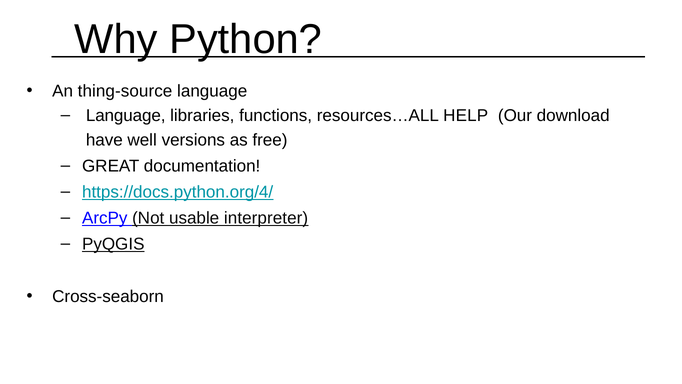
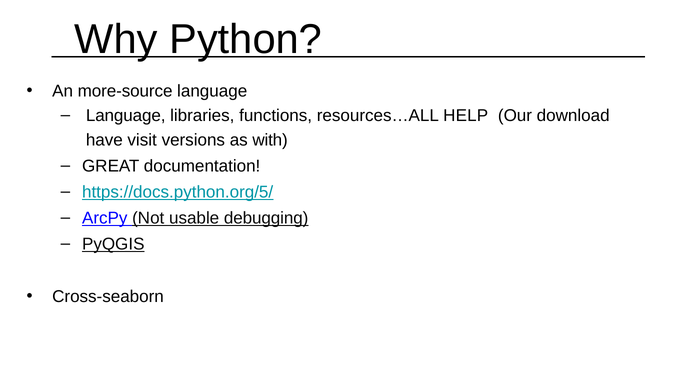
thing-source: thing-source -> more-source (125, 91)
well: well -> visit (142, 140)
free: free -> with (270, 140)
https://docs.python.org/4/: https://docs.python.org/4/ -> https://docs.python.org/5/ (178, 192)
interpreter: interpreter -> debugging (266, 218)
